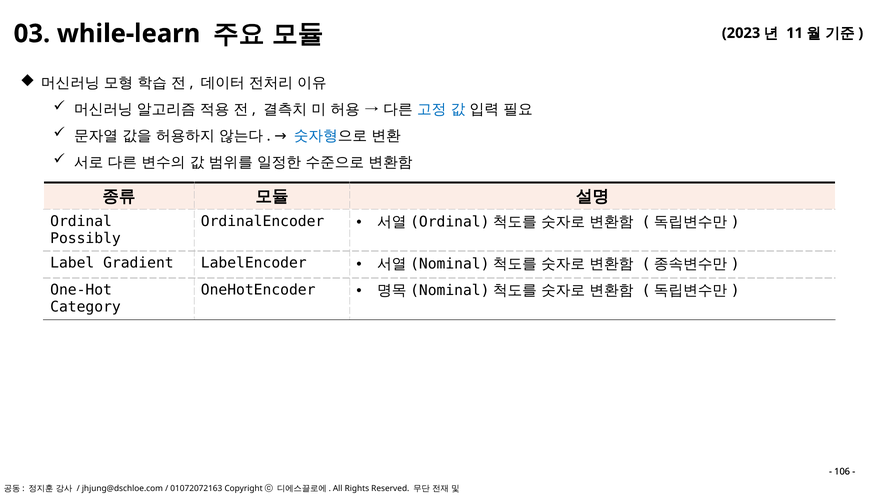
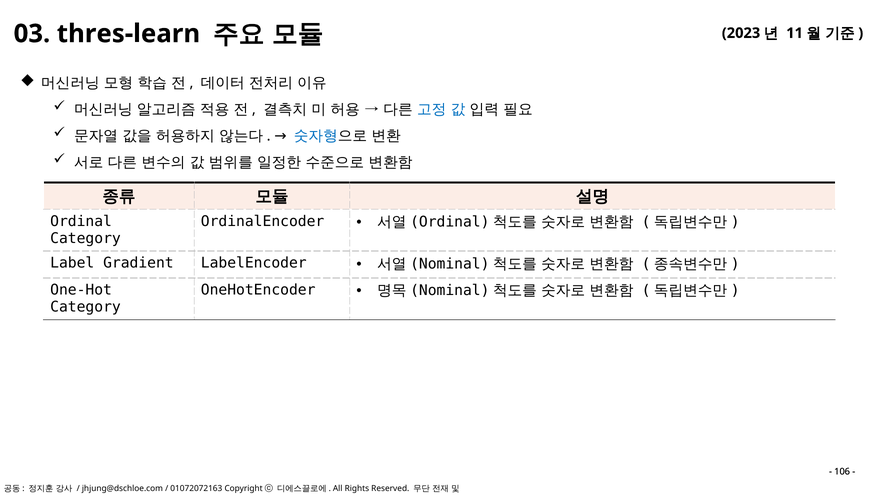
while-learn: while-learn -> thres-learn (128, 34)
Possibly: Possibly -> Category (86, 238)
